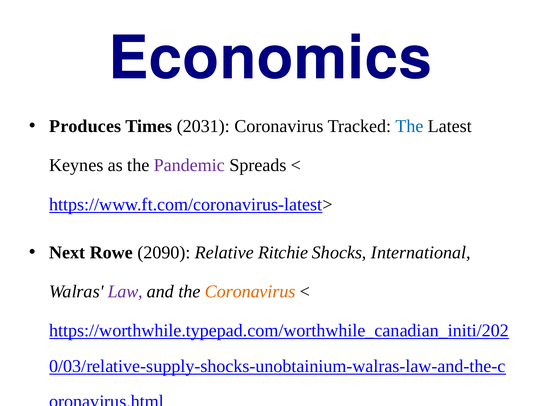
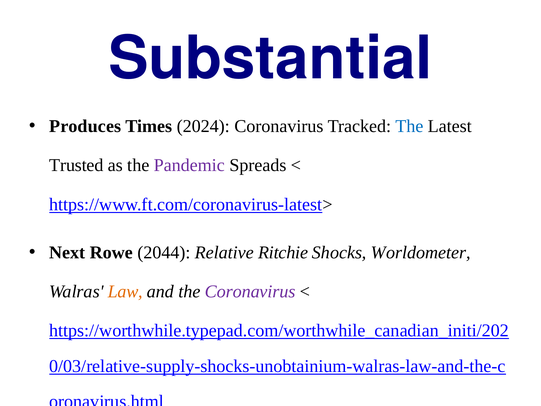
Economics: Economics -> Substantial (270, 59)
2031: 2031 -> 2024 (203, 126)
Keynes: Keynes -> Trusted (76, 165)
2090: 2090 -> 2044 (164, 252)
International: International -> Worldometer (421, 252)
Law colour: purple -> orange (125, 291)
Coronavirus colour: orange -> purple (250, 291)
